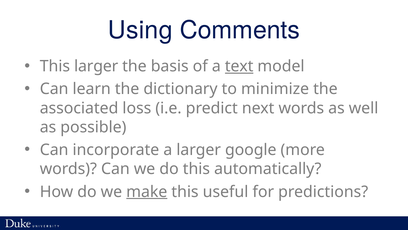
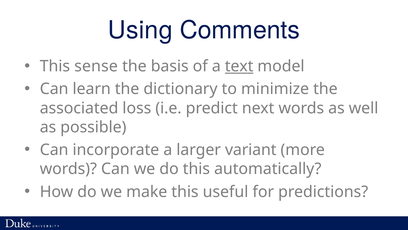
This larger: larger -> sense (96, 66)
google: google -> variant (251, 150)
make underline: present -> none (147, 191)
